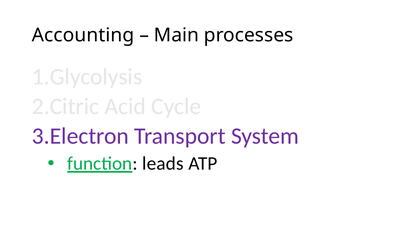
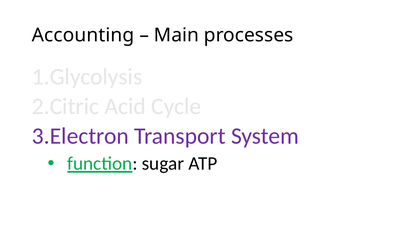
leads: leads -> sugar (163, 164)
